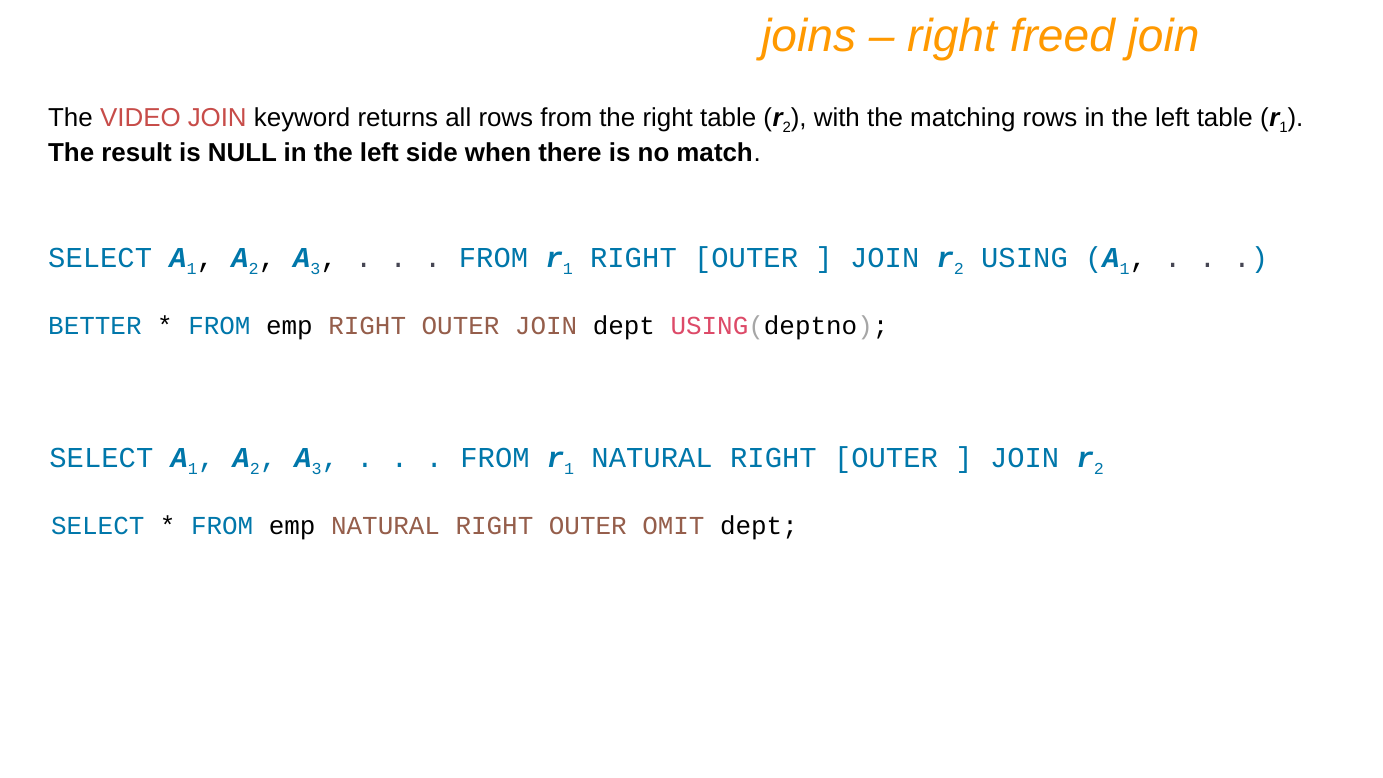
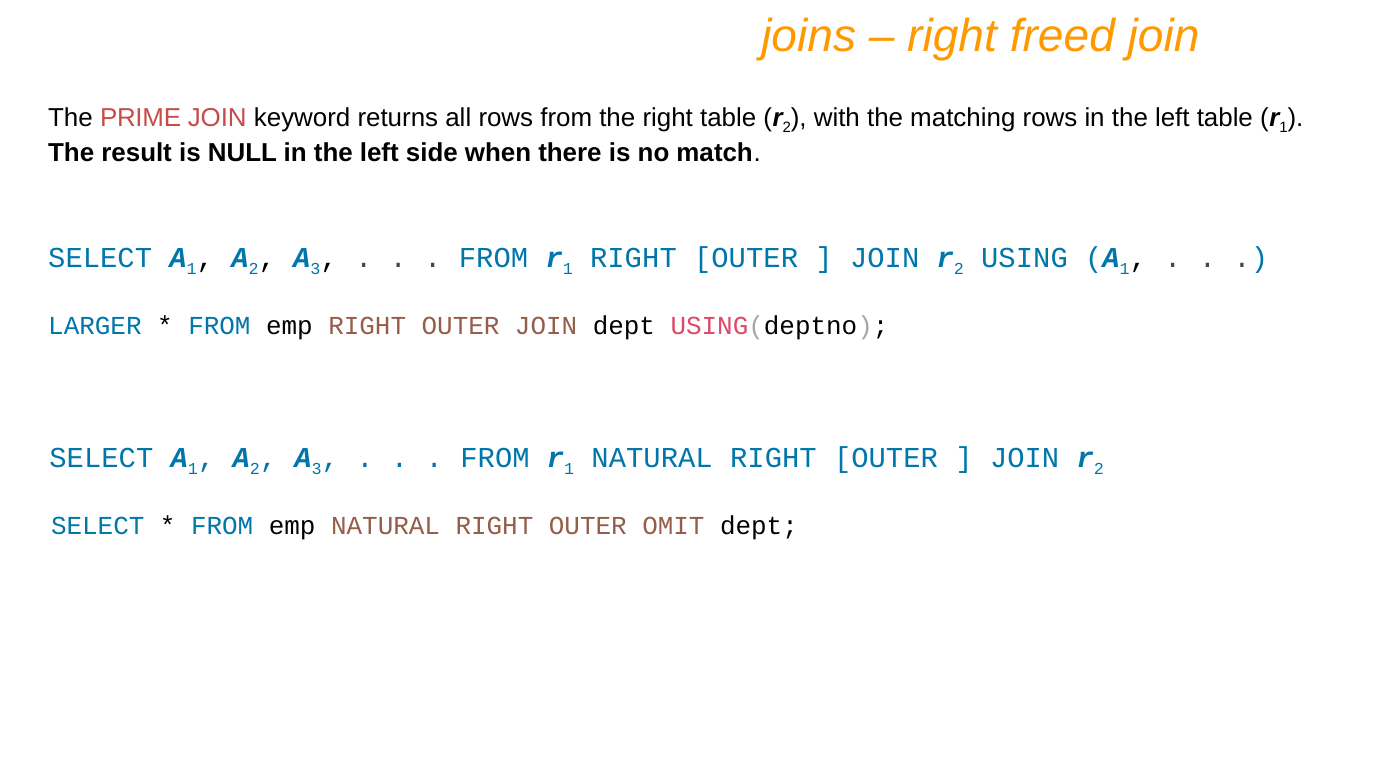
VIDEO: VIDEO -> PRIME (141, 118)
BETTER: BETTER -> LARGER (95, 326)
